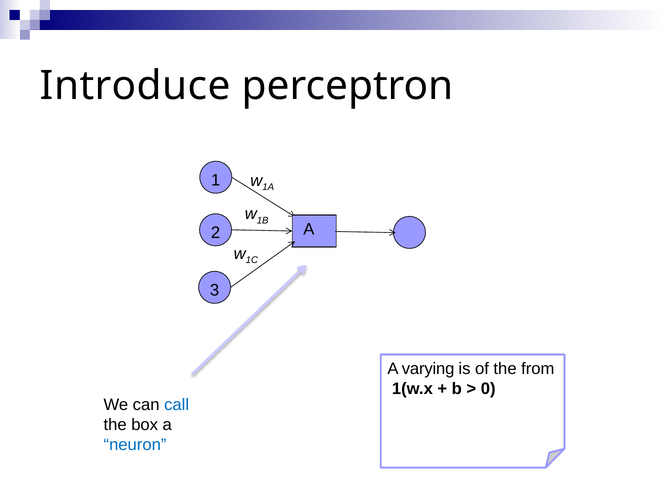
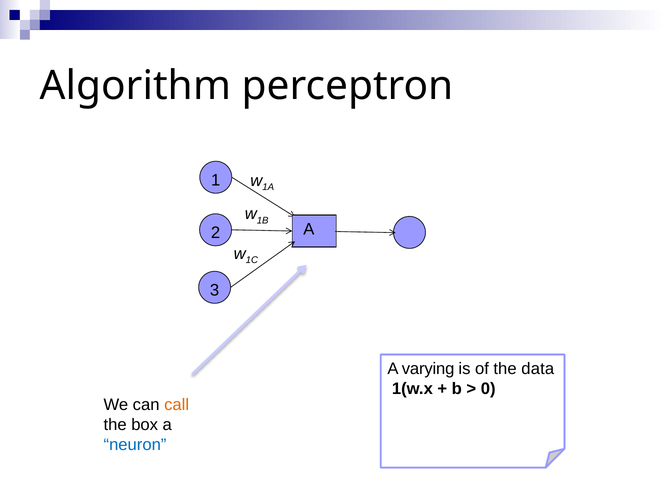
Introduce: Introduce -> Algorithm (136, 86)
from: from -> data (538, 369)
call colour: blue -> orange (177, 405)
